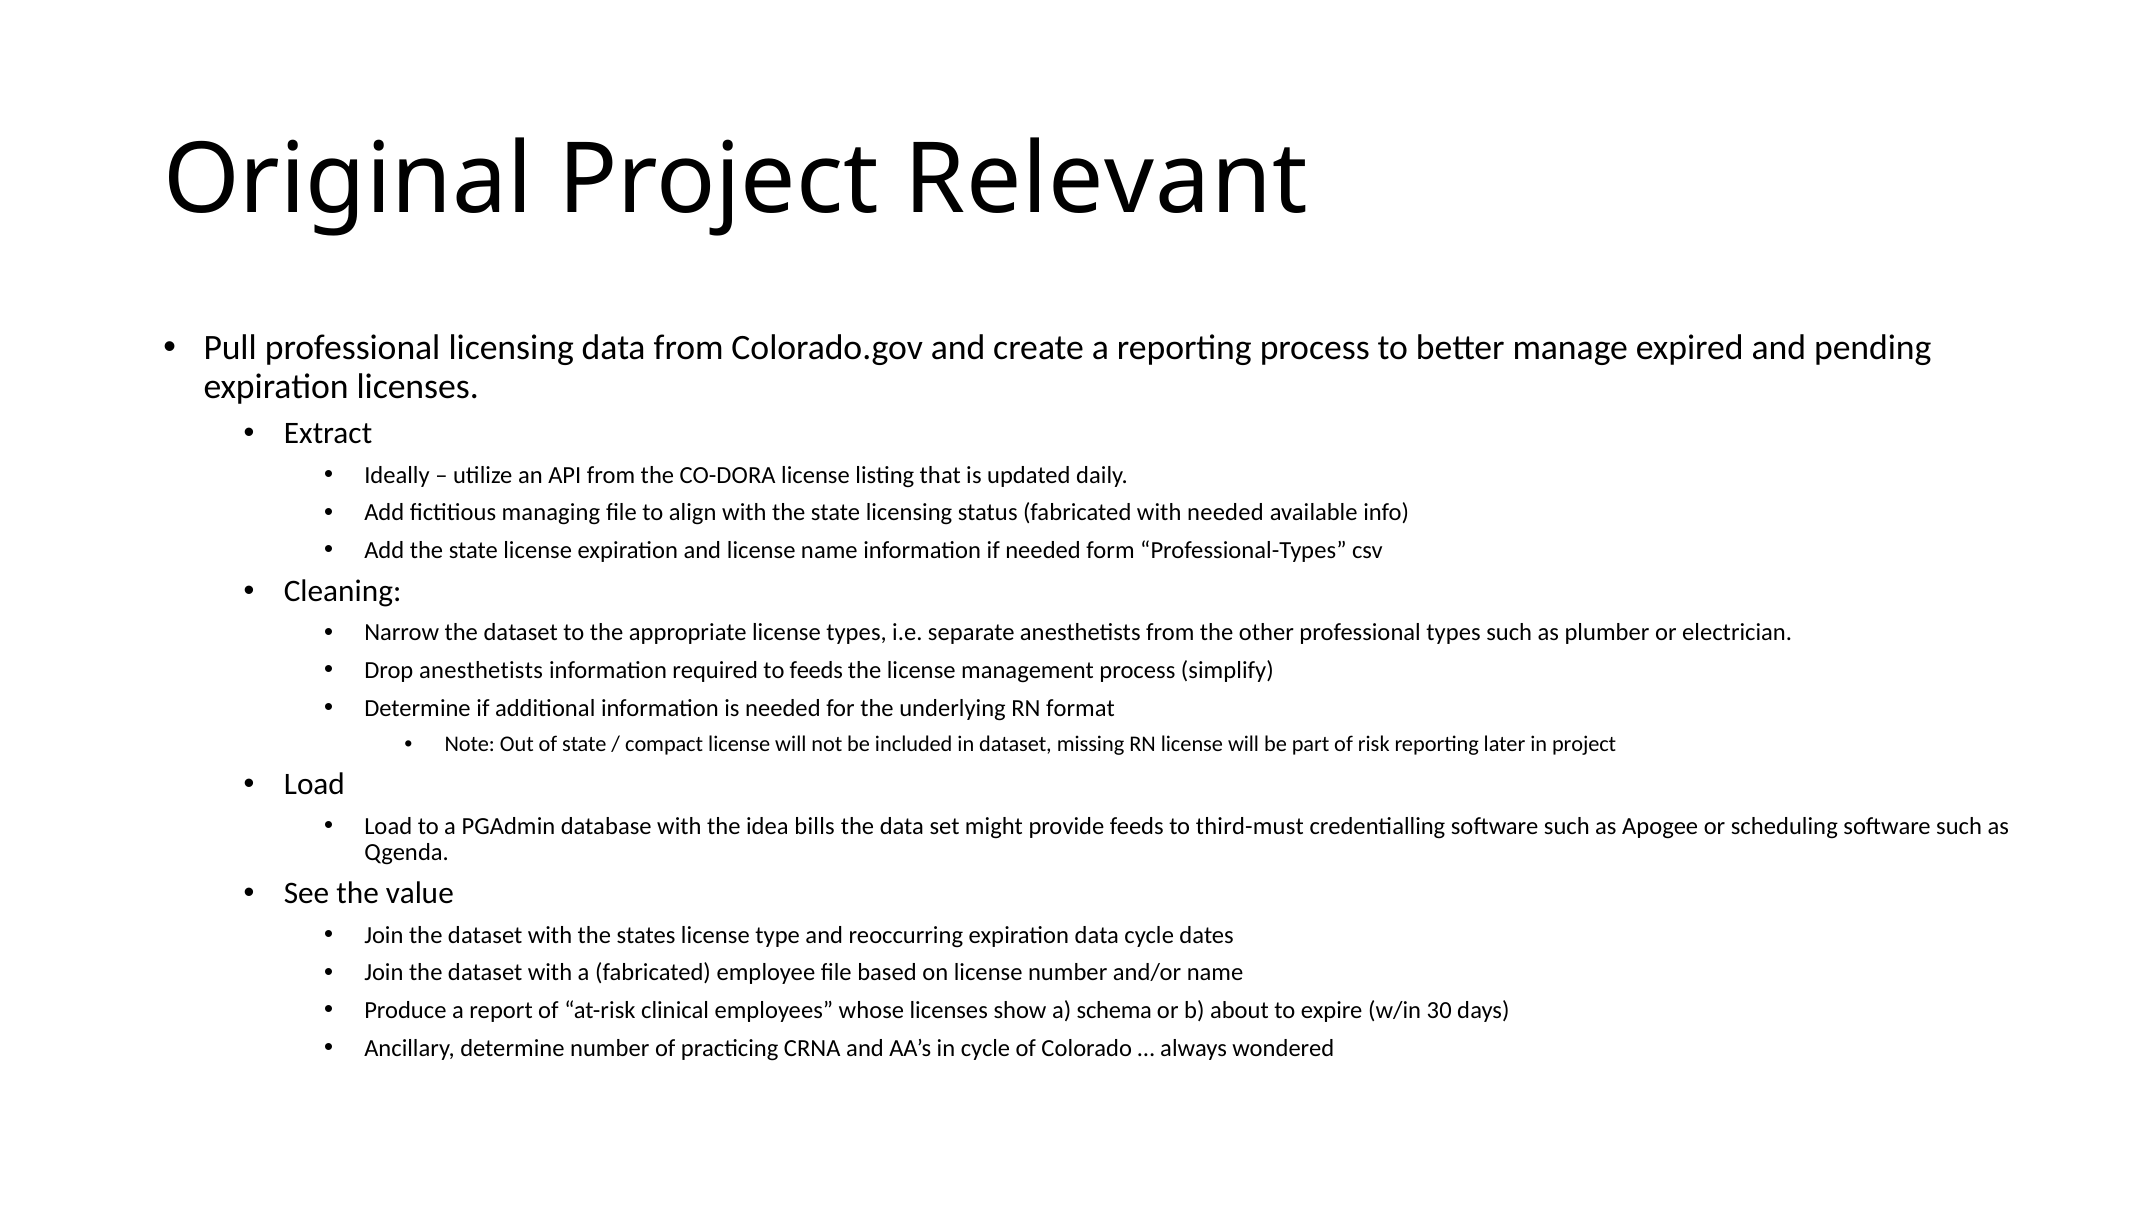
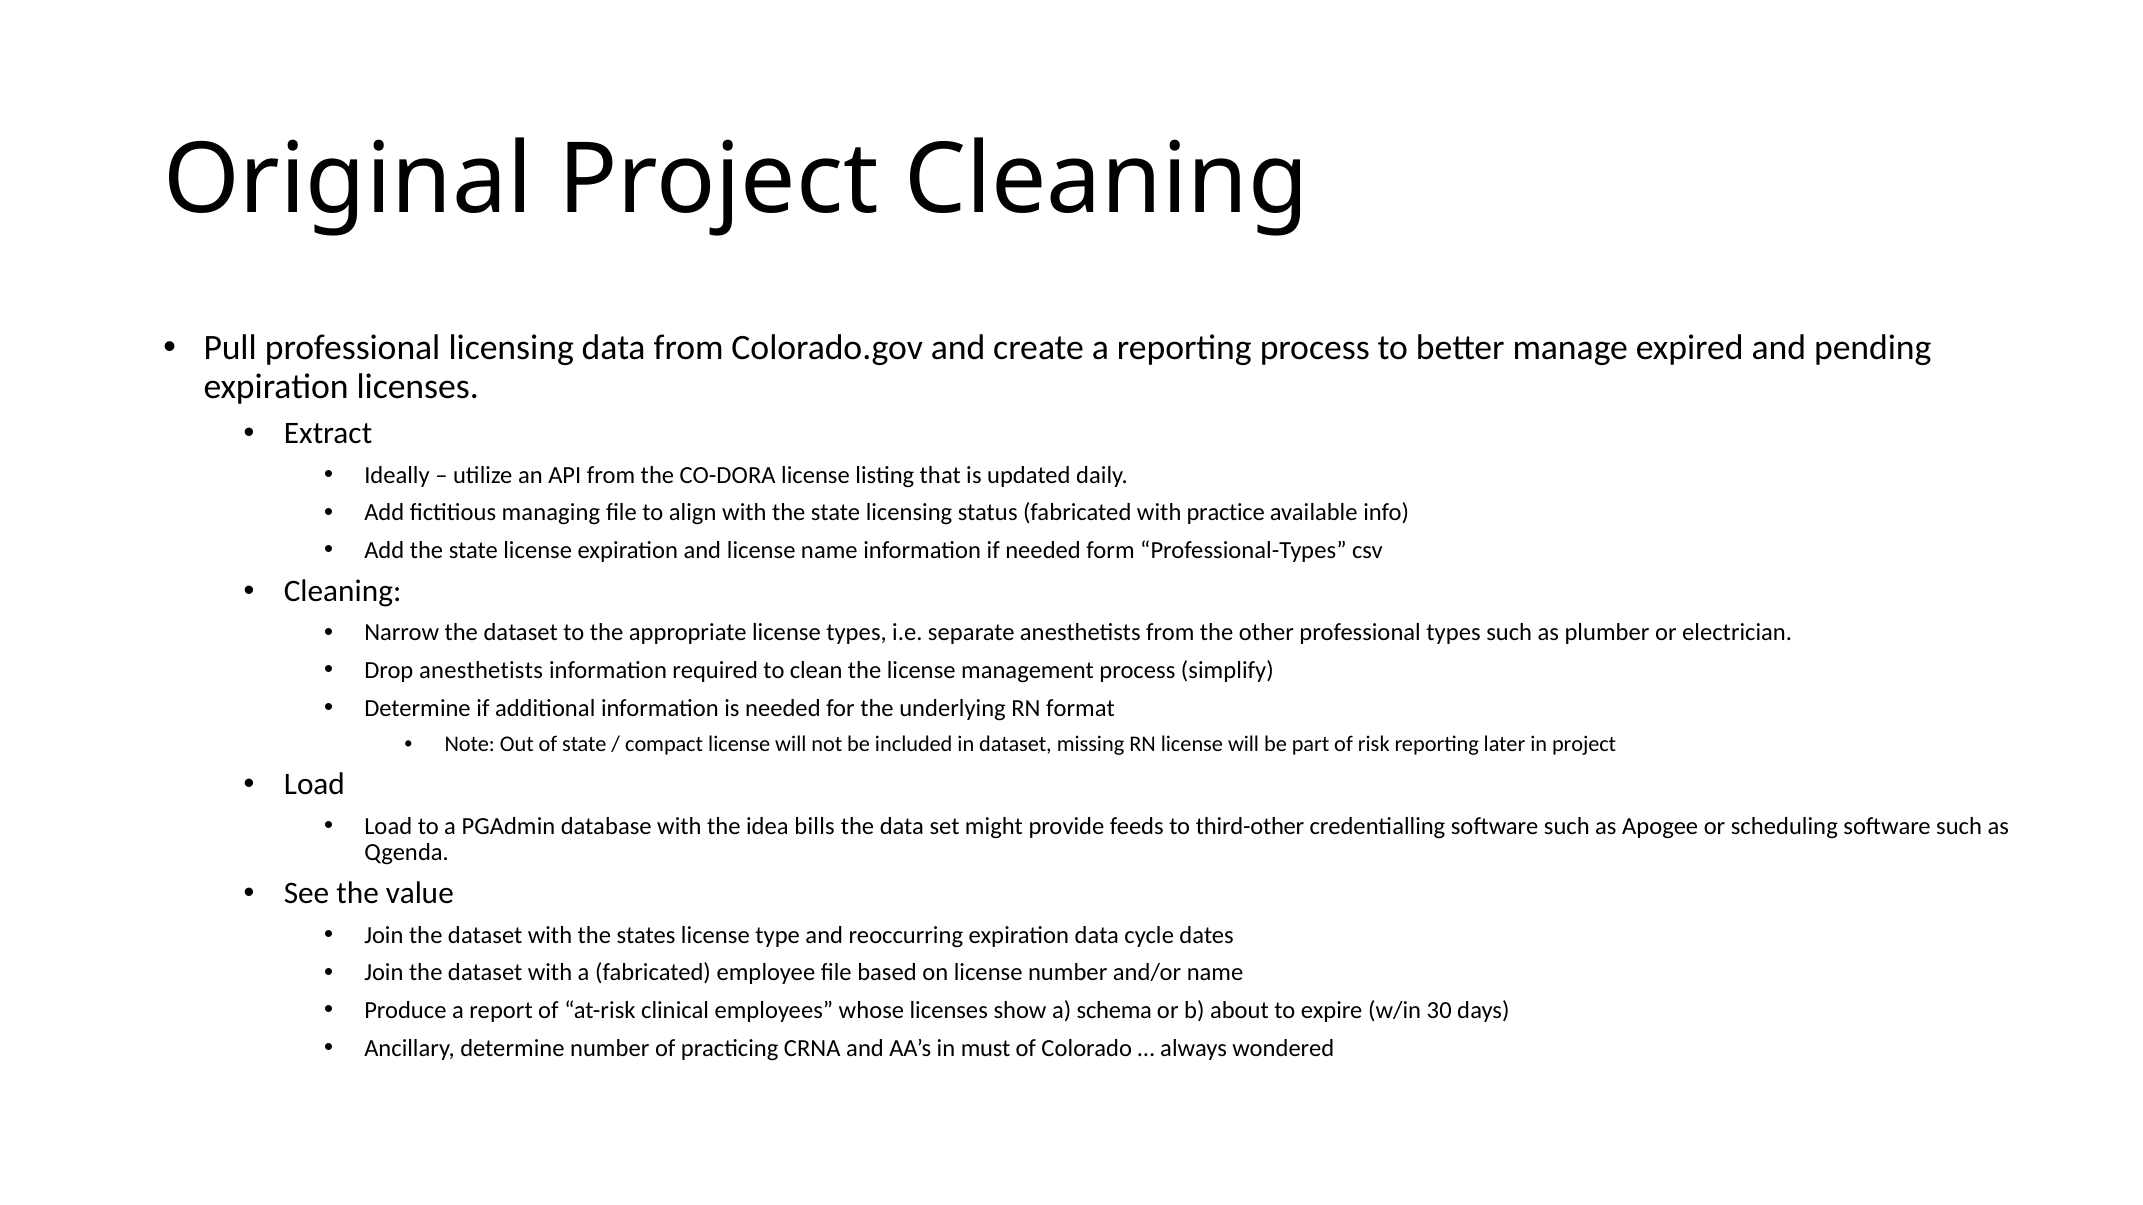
Project Relevant: Relevant -> Cleaning (1107, 180)
with needed: needed -> practice (1226, 513)
to feeds: feeds -> clean (816, 671)
third-must: third-must -> third-other (1250, 826)
in cycle: cycle -> must (986, 1048)
